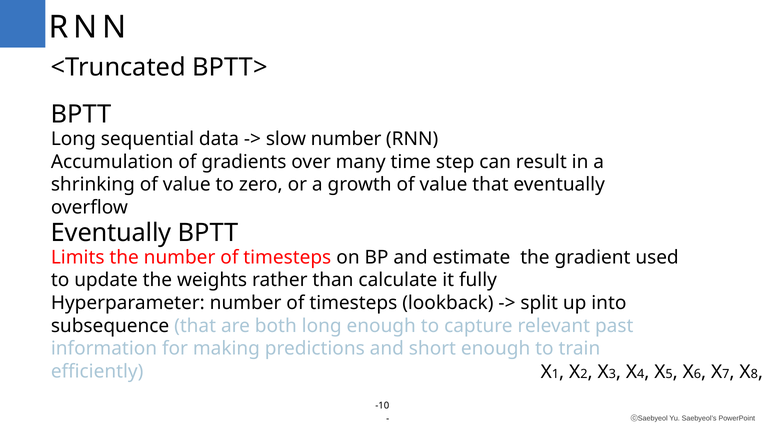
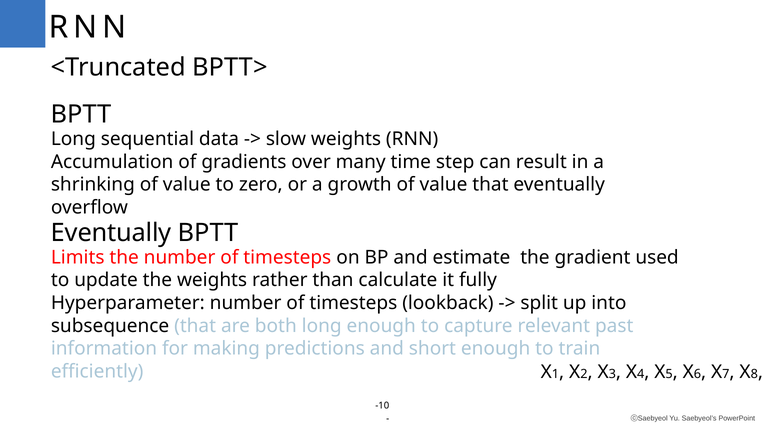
slow number: number -> weights (346, 139)
